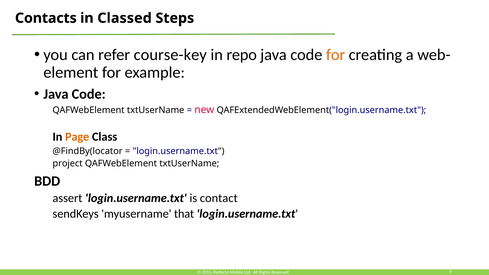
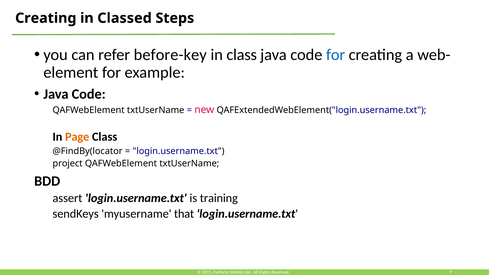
Contacts: Contacts -> Creating (46, 18)
course-key: course-key -> before-key (170, 55)
in repo: repo -> class (242, 55)
for colour: orange -> blue (336, 55)
contact: contact -> training (219, 198)
